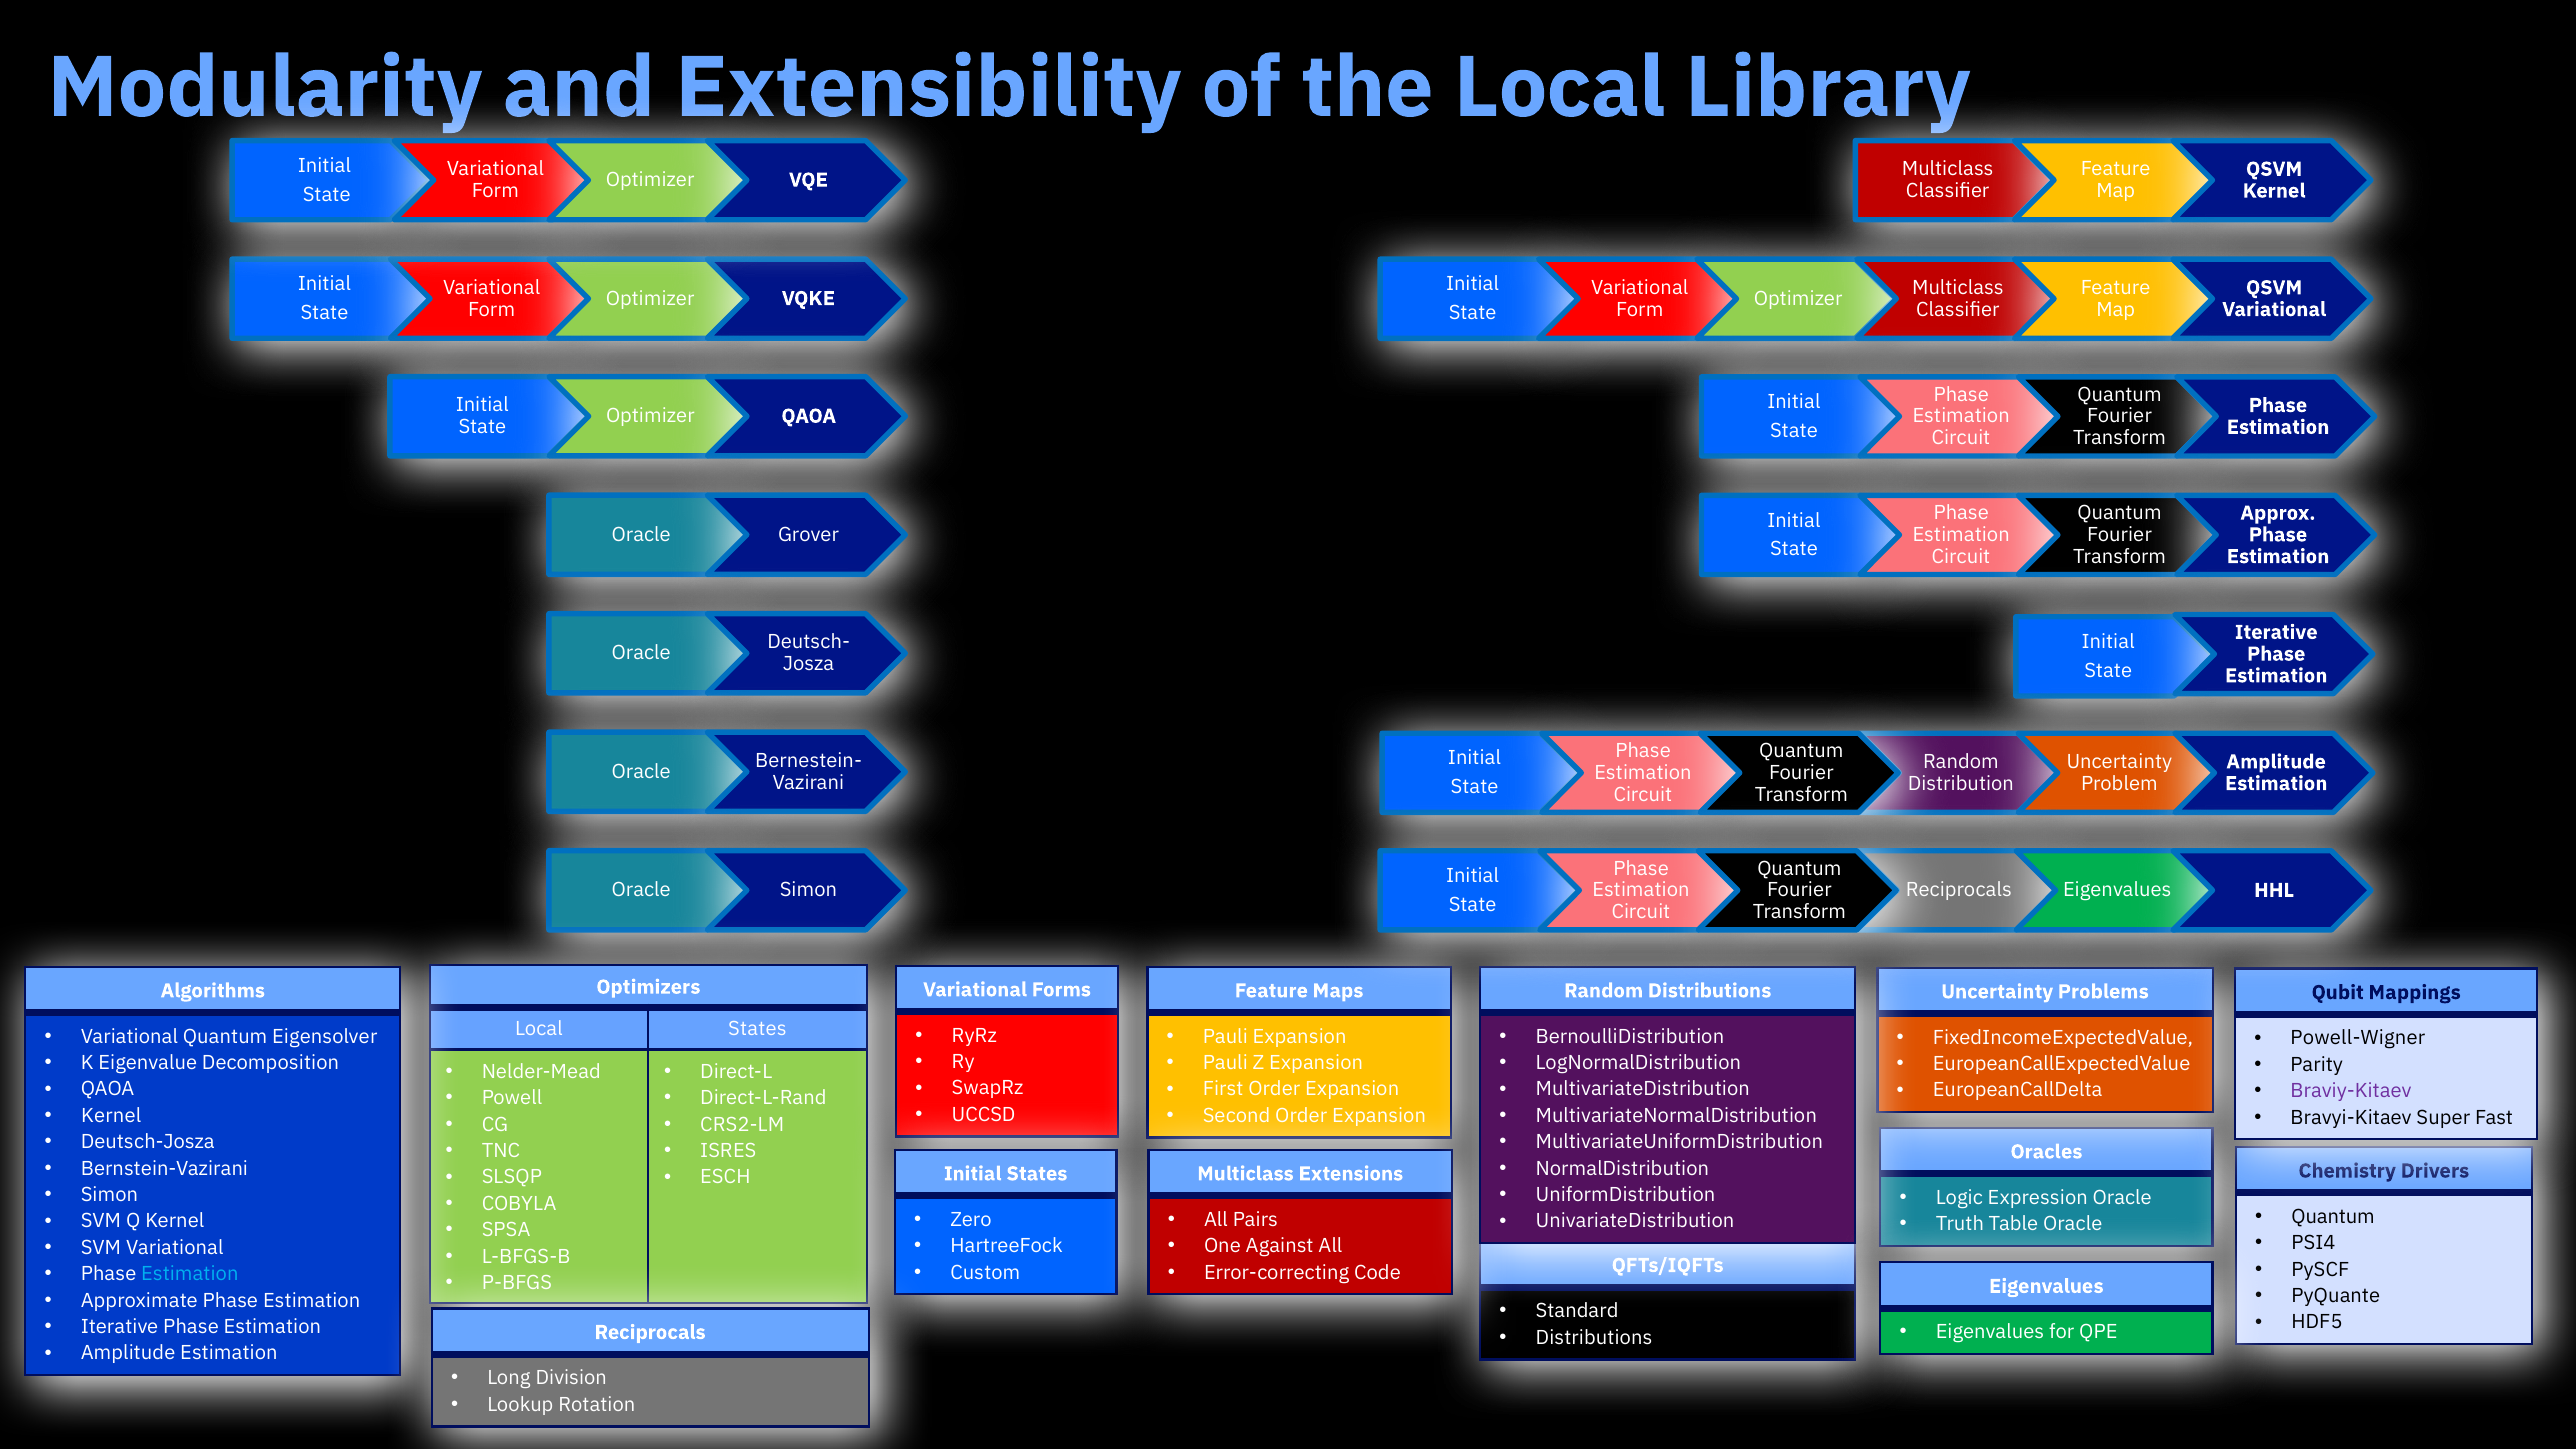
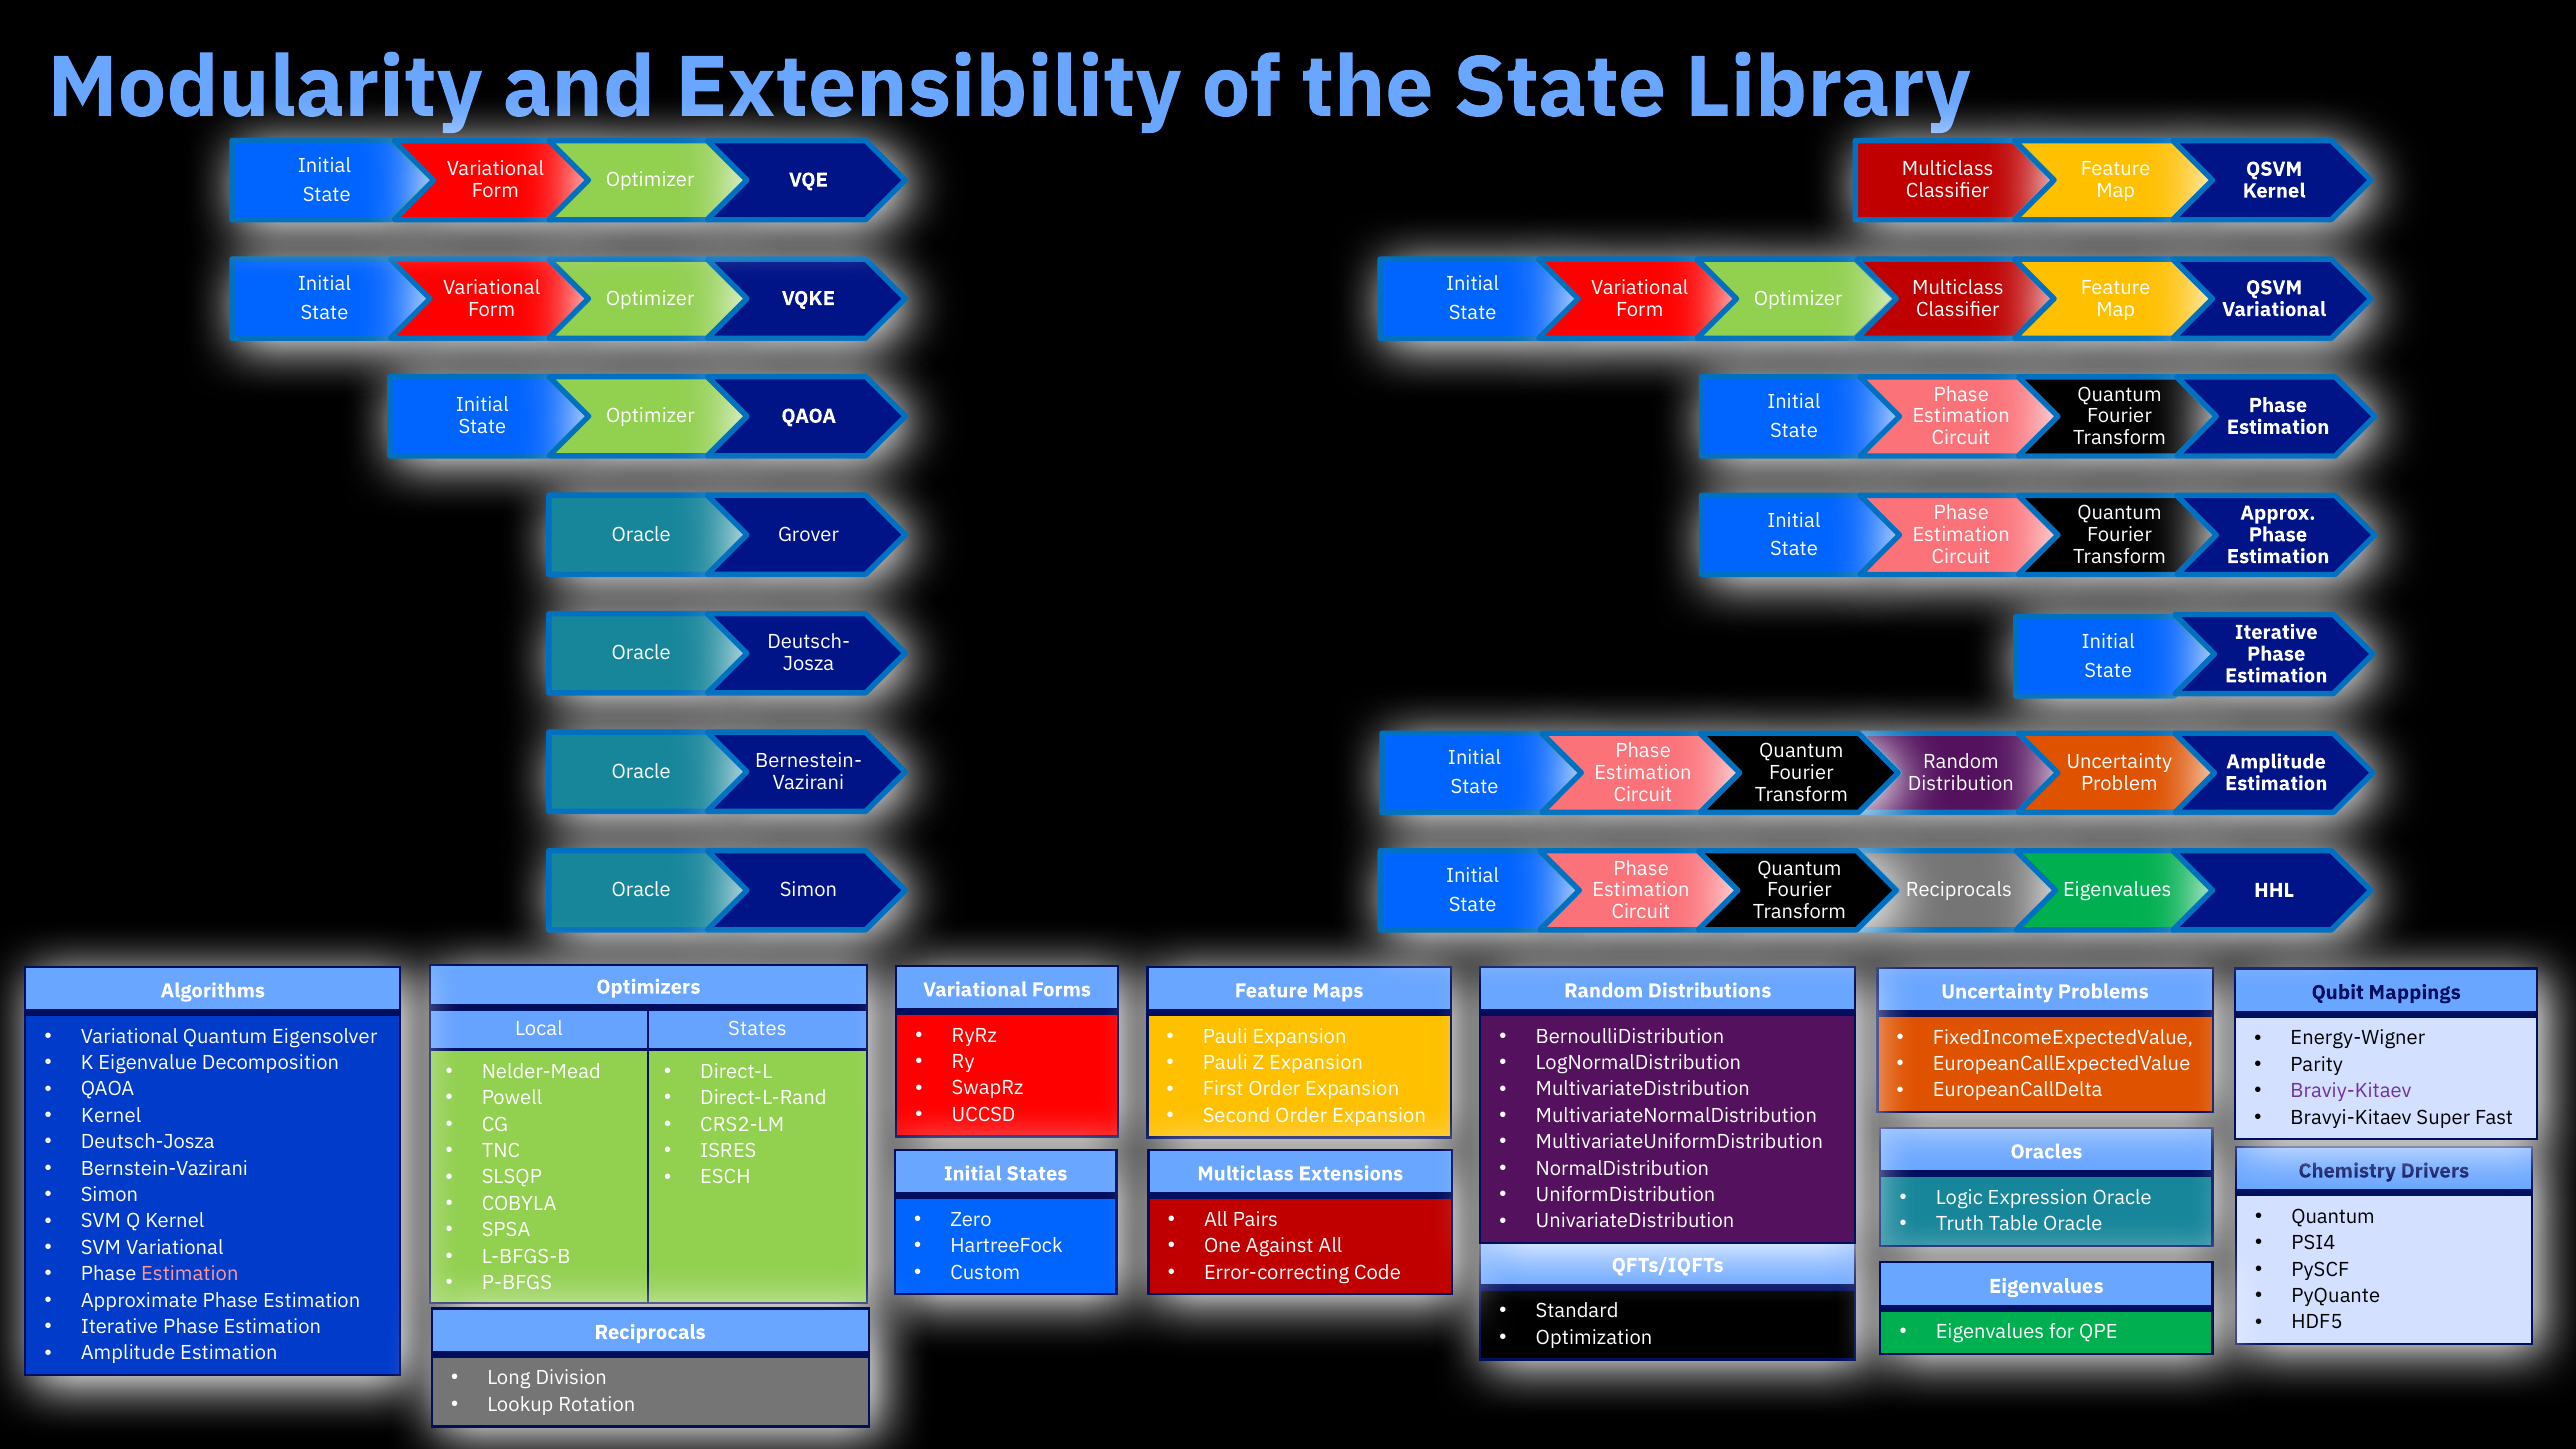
the Local: Local -> State (1560, 88)
Powell-Wigner: Powell-Wigner -> Energy-Wigner (2358, 1038)
Estimation colour: light blue -> pink (190, 1274)
Distributions: Distributions -> Optimization (1594, 1338)
